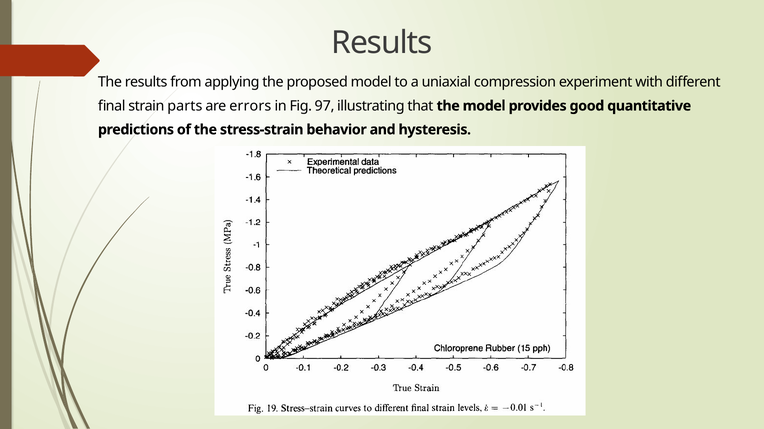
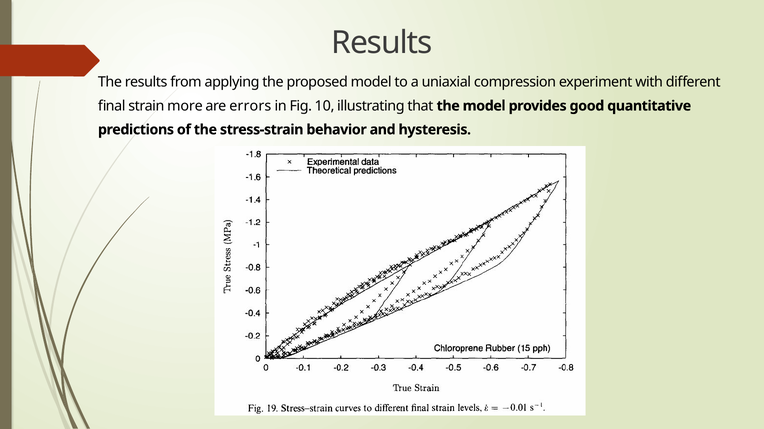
parts: parts -> more (185, 106)
97: 97 -> 10 (325, 106)
